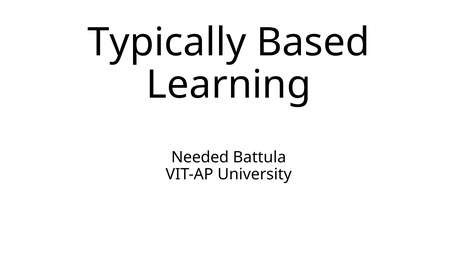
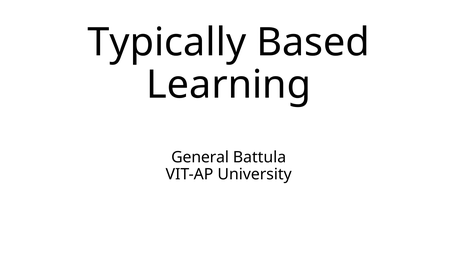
Needed: Needed -> General (200, 158)
